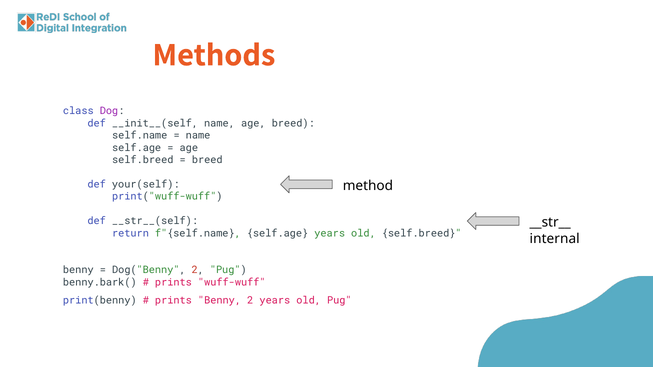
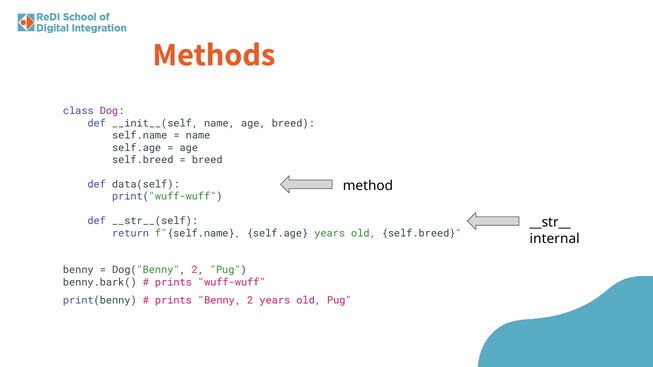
your(self: your(self -> data(self (146, 185)
